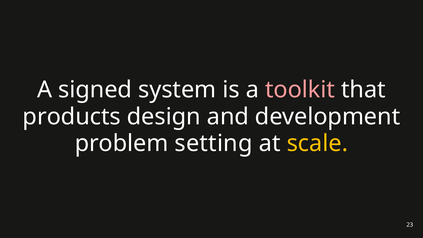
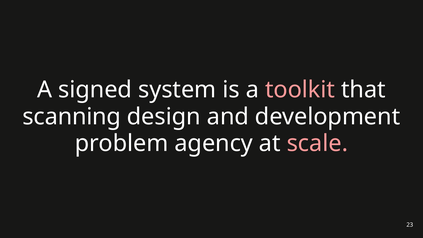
products: products -> scanning (72, 117)
setting: setting -> agency (214, 143)
scale colour: yellow -> pink (317, 143)
